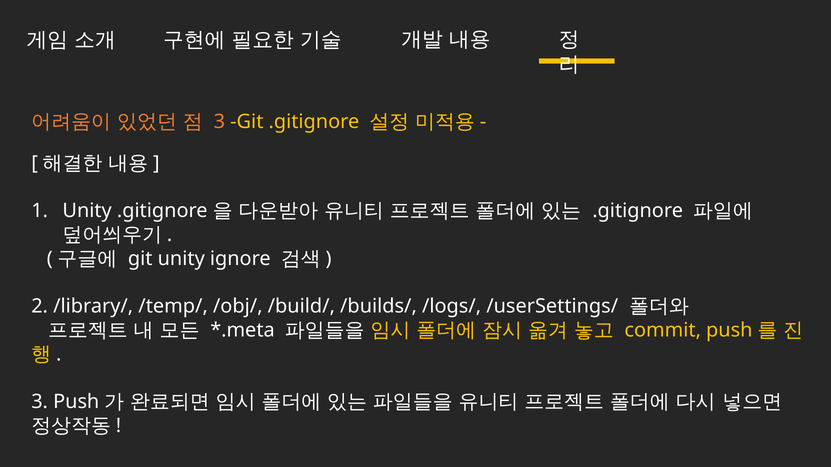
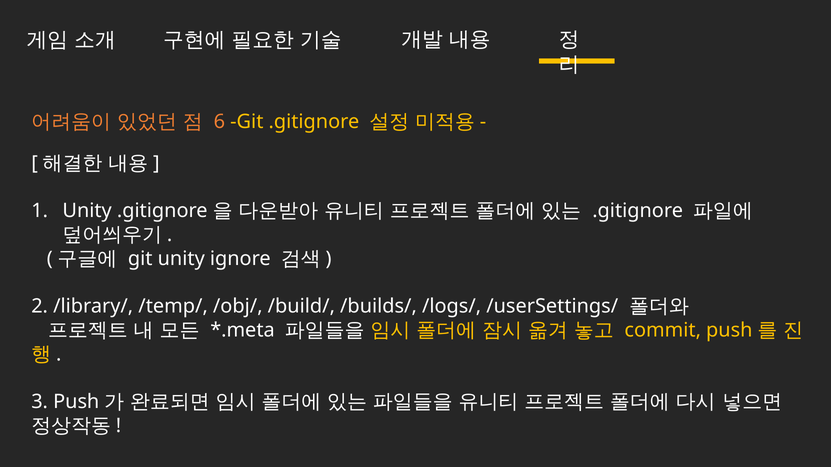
3: 3 -> 6 (219, 122)
